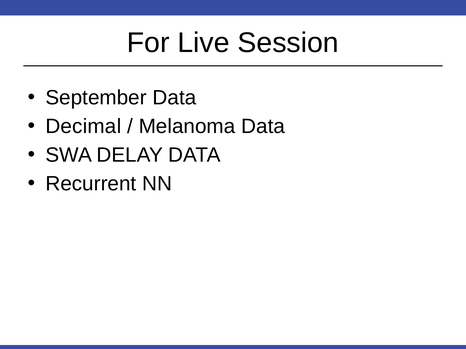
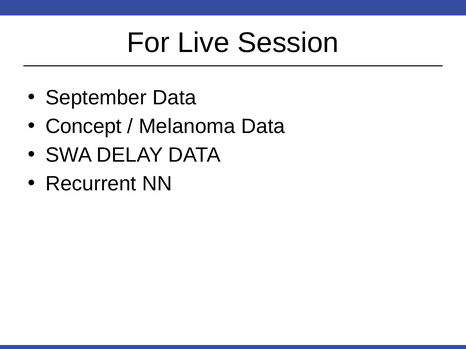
Decimal: Decimal -> Concept (84, 127)
